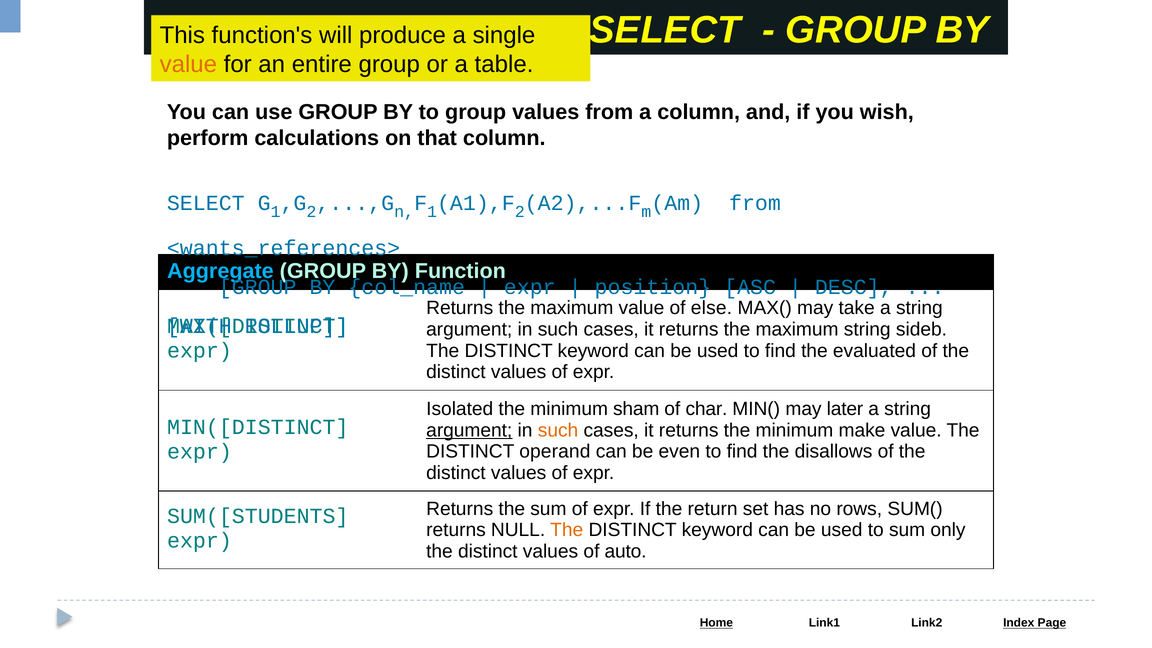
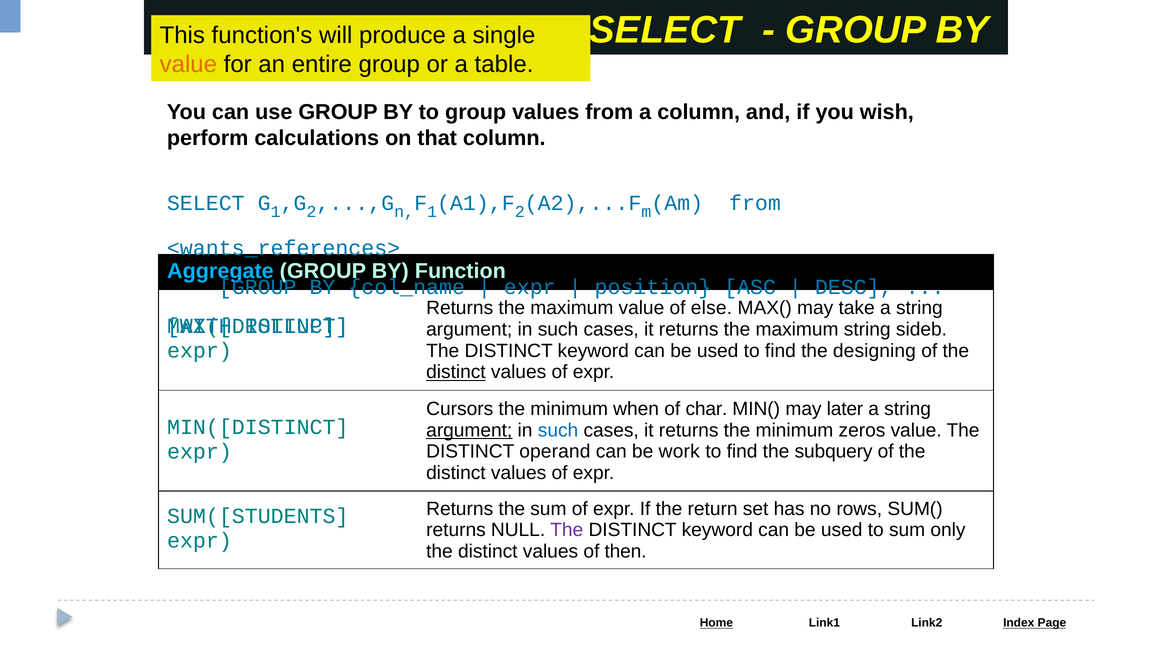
evaluated: evaluated -> designing (874, 351)
distinct underline: none -> present (456, 372)
Isolated: Isolated -> Cursors (460, 409)
sham: sham -> when (636, 409)
such colour: orange -> blue (558, 430)
make: make -> zeros (862, 430)
even: even -> work (679, 452)
disallows: disallows -> subquery (834, 452)
The colour: orange -> purple (567, 530)
auto: auto -> then (626, 551)
